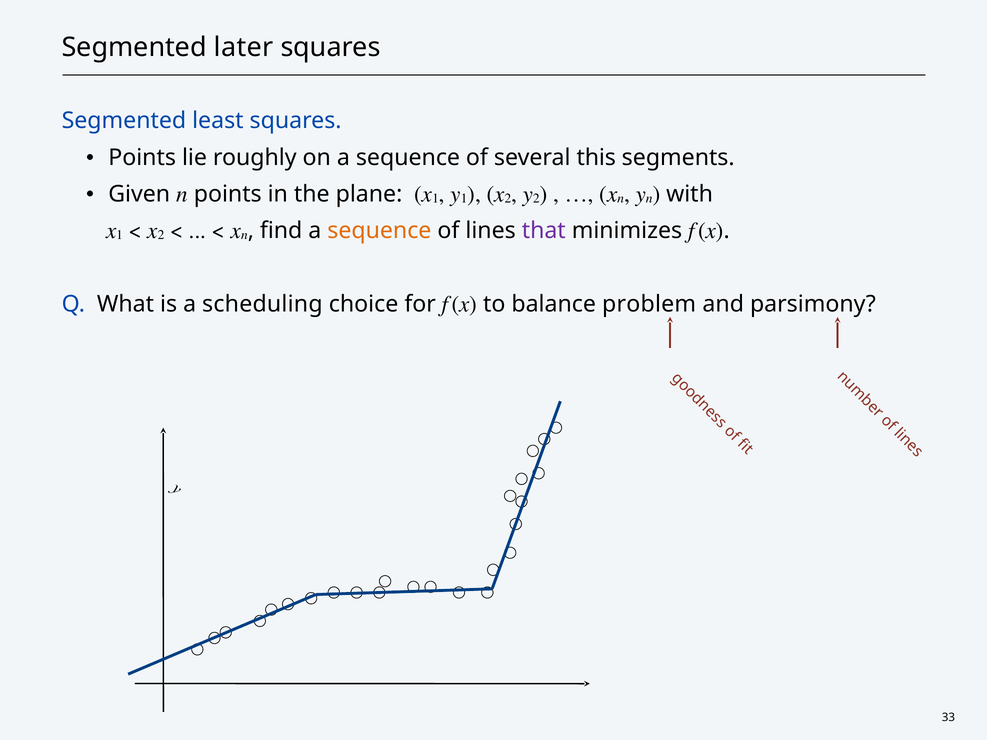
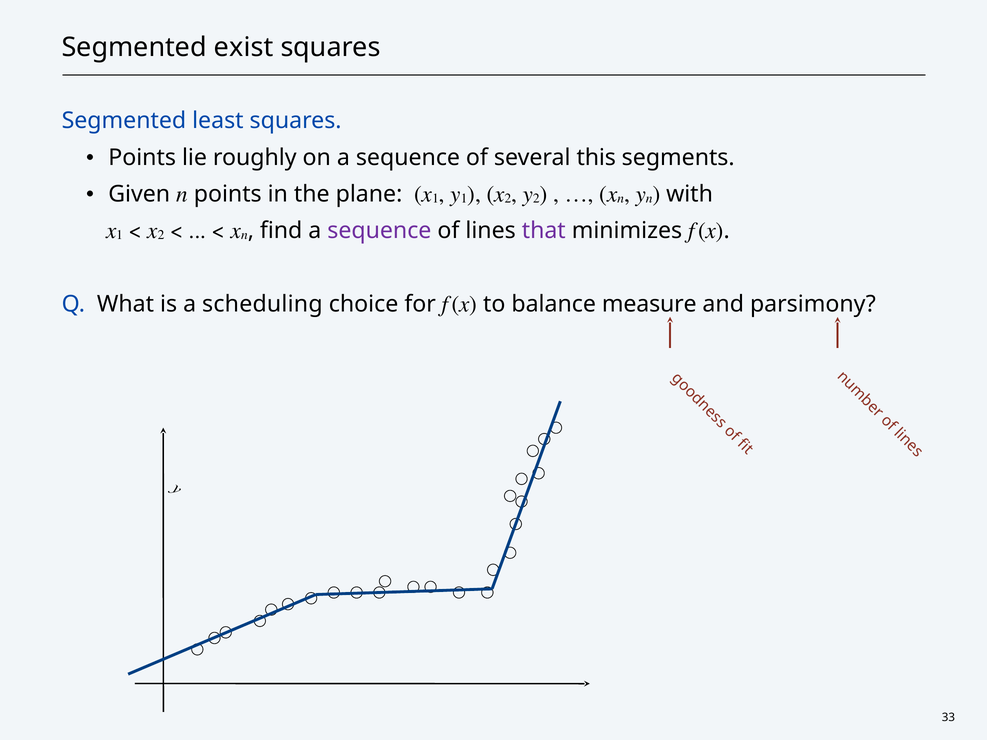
later: later -> exist (244, 47)
sequence colour: orange -> purple (379, 231)
problem: problem -> measure (649, 304)
